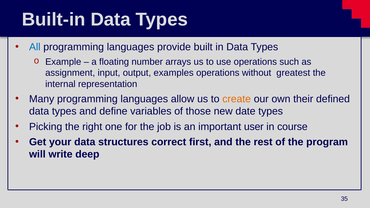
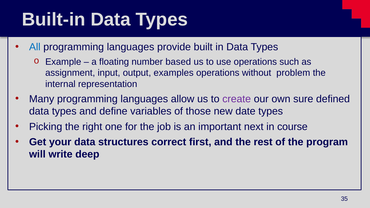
arrays: arrays -> based (178, 62)
greatest: greatest -> problem (293, 73)
create colour: orange -> purple (237, 99)
their: their -> sure (303, 99)
user: user -> next (254, 127)
